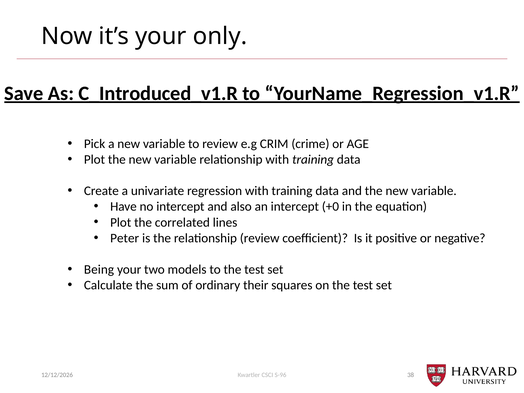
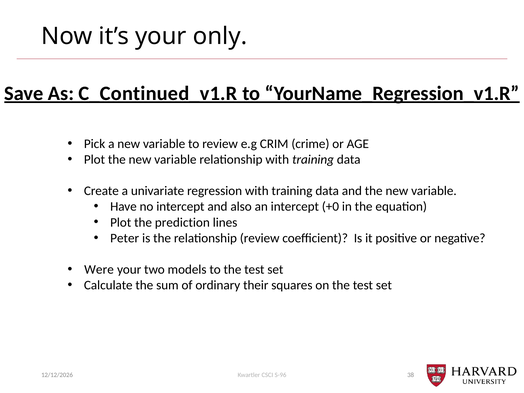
C_Introduced_v1.R: C_Introduced_v1.R -> C_Continued_v1.R (158, 93)
correlated: correlated -> prediction (182, 222)
Being: Being -> Were (99, 270)
